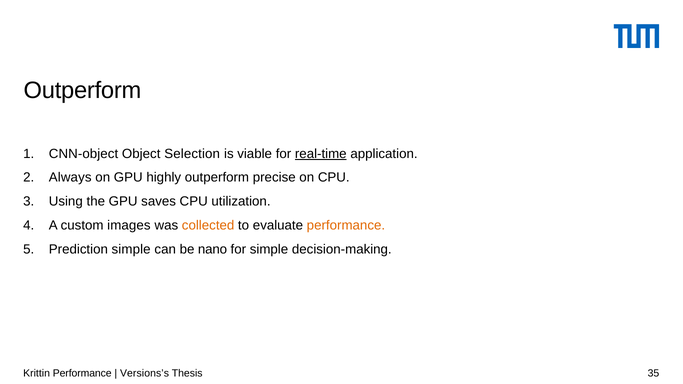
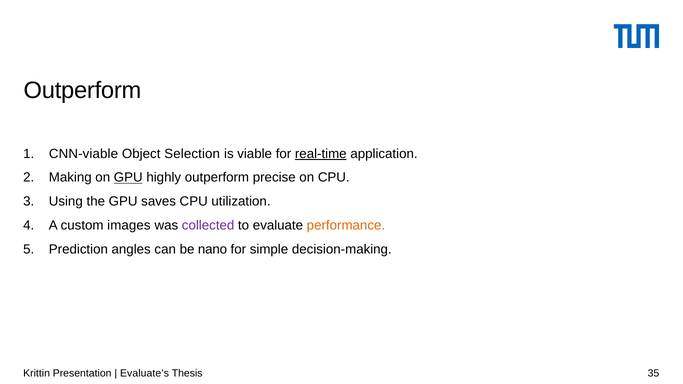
CNN-object: CNN-object -> CNN-viable (84, 154)
Always: Always -> Making (70, 178)
GPU underline: none -> present (128, 178)
collected colour: orange -> purple (208, 225)
Prediction simple: simple -> angles (131, 249)
Krittin Performance: Performance -> Presentation (82, 374)
Versions’s: Versions’s -> Evaluate’s (145, 374)
